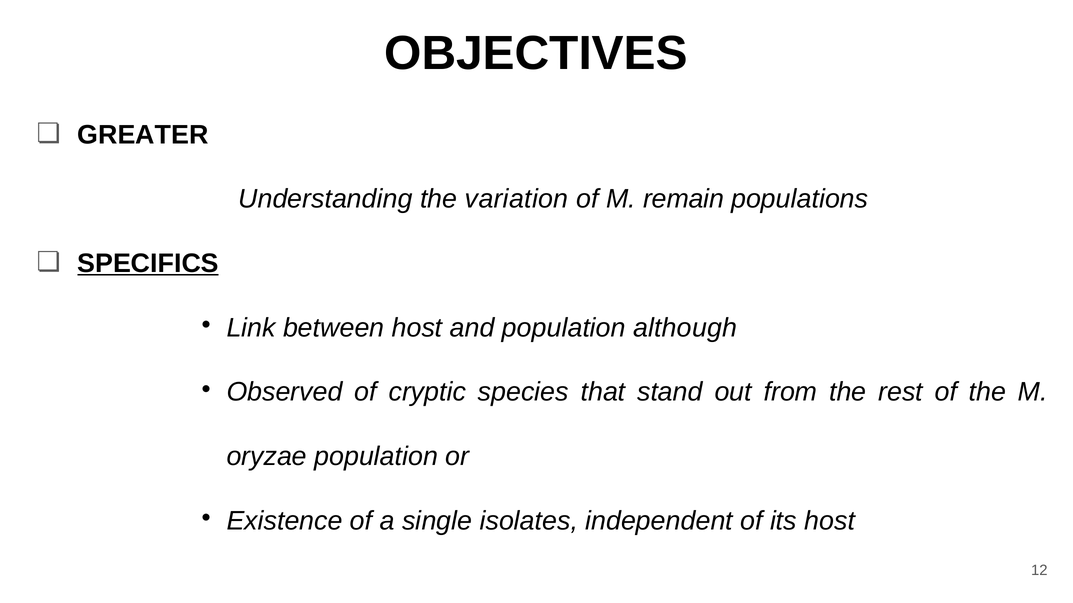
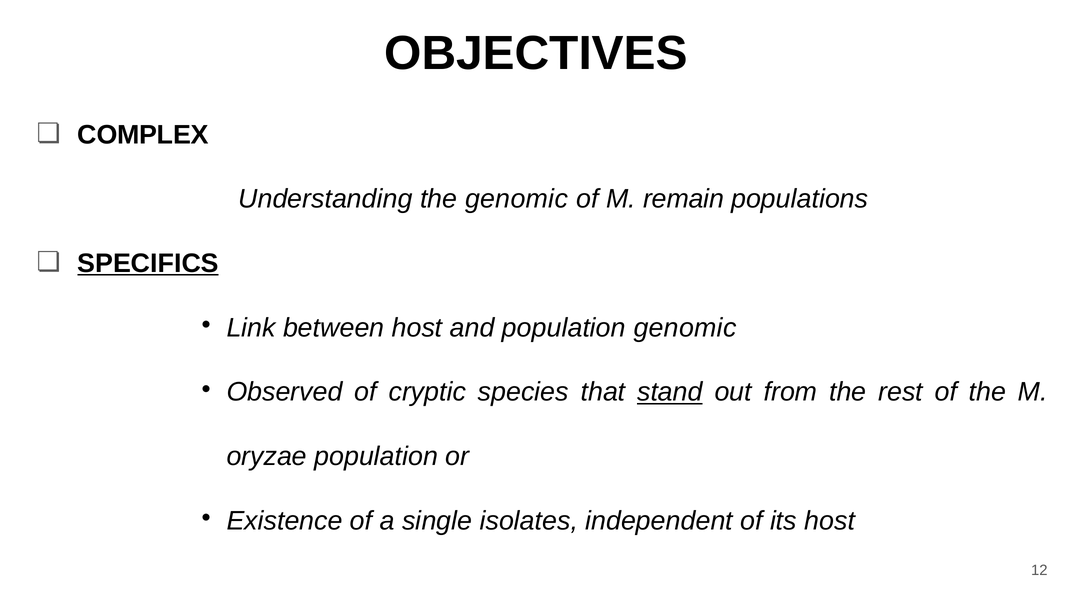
GREATER: GREATER -> COMPLEX (143, 135)
the variation: variation -> genomic (517, 199)
population although: although -> genomic (685, 328)
stand underline: none -> present (670, 392)
